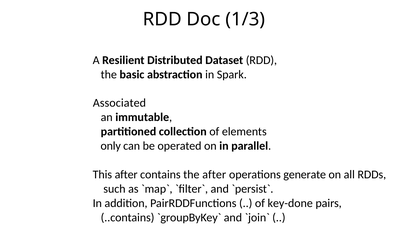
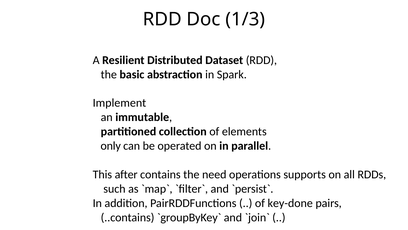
Associated: Associated -> Implement (119, 103)
the after: after -> need (214, 174)
generate: generate -> supports (305, 174)
